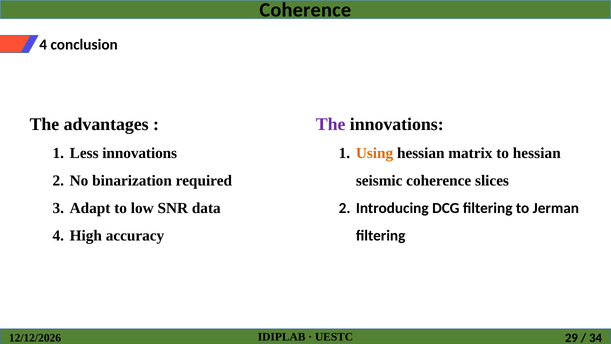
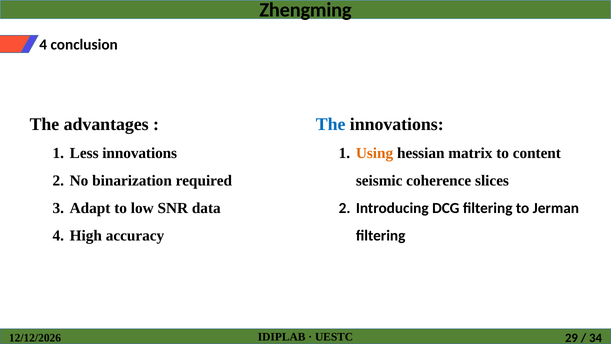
Coherence: Coherence -> Zhengming (305, 10)
The colour: purple -> blue (331, 124)
to hessian: hessian -> content (537, 153)
